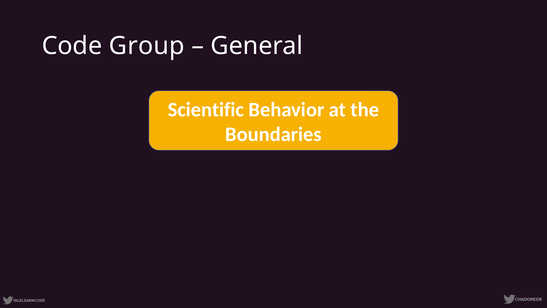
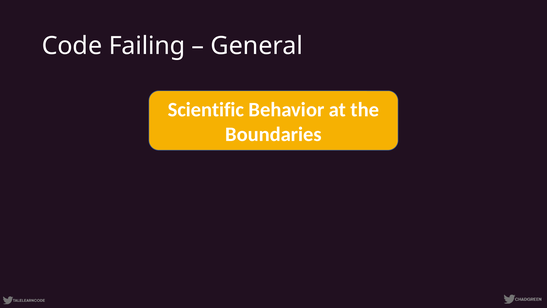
Group: Group -> Failing (147, 46)
